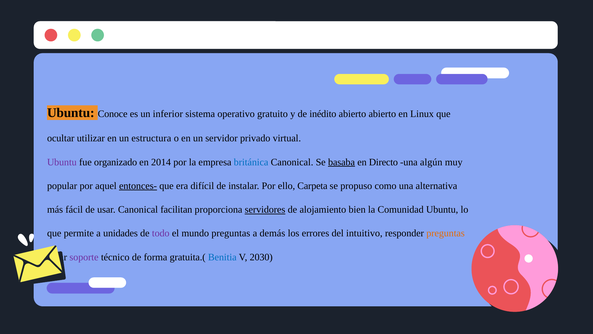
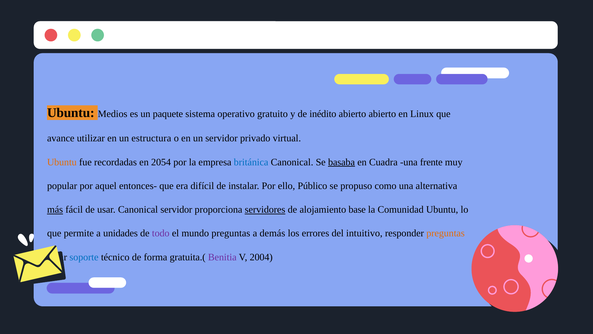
Conoce: Conoce -> Medios (113, 114)
inferior: inferior -> paquete (168, 114)
ocultar: ocultar -> avance (61, 138)
Ubuntu colour: purple -> orange (62, 162)
organizado: organizado -> recordadas (116, 162)
2014: 2014 -> 2054 (161, 162)
Directo: Directo -> Cuadra (383, 162)
algún: algún -> frente (431, 162)
entonces- underline: present -> none (138, 186)
Carpeta: Carpeta -> Público (312, 186)
más underline: none -> present (55, 209)
Canonical facilitan: facilitan -> servidor (176, 209)
bien: bien -> base (357, 209)
soporte colour: purple -> blue (84, 257)
Benitia colour: blue -> purple (222, 257)
2030: 2030 -> 2004 (261, 257)
